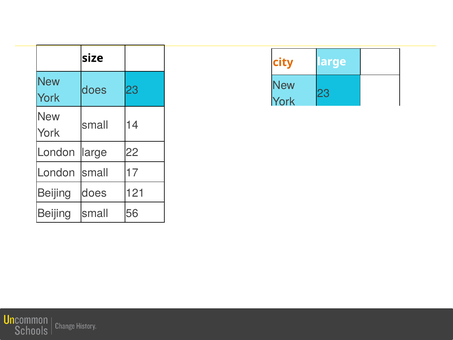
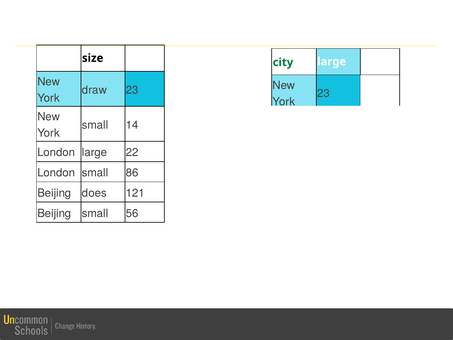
city colour: orange -> green (283, 62)
does: does -> draw (94, 90)
17: 17 -> 86 (132, 173)
